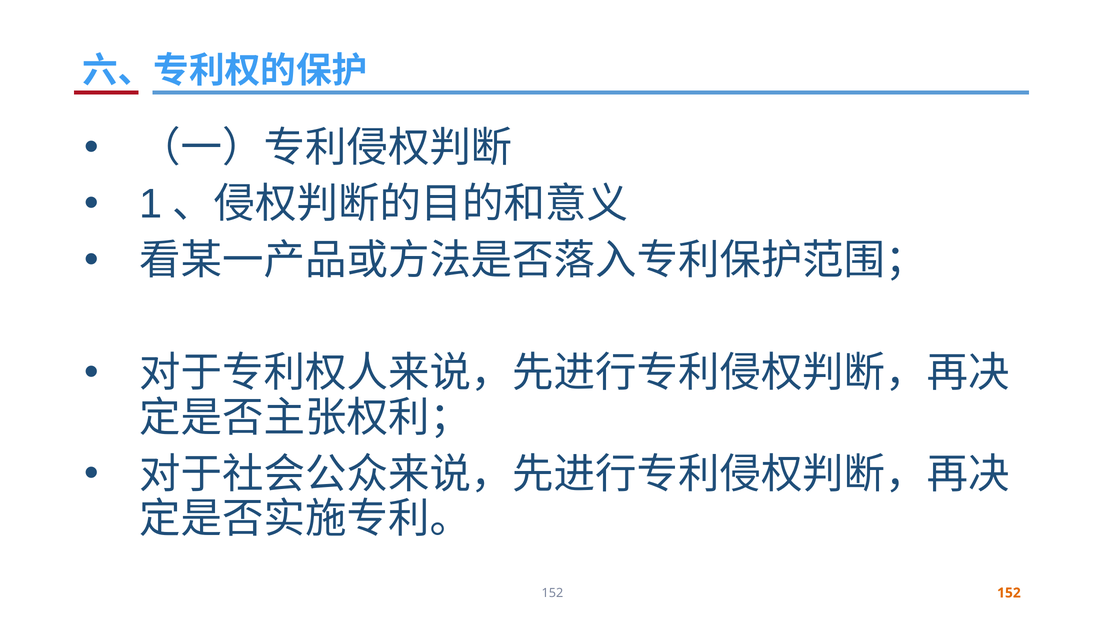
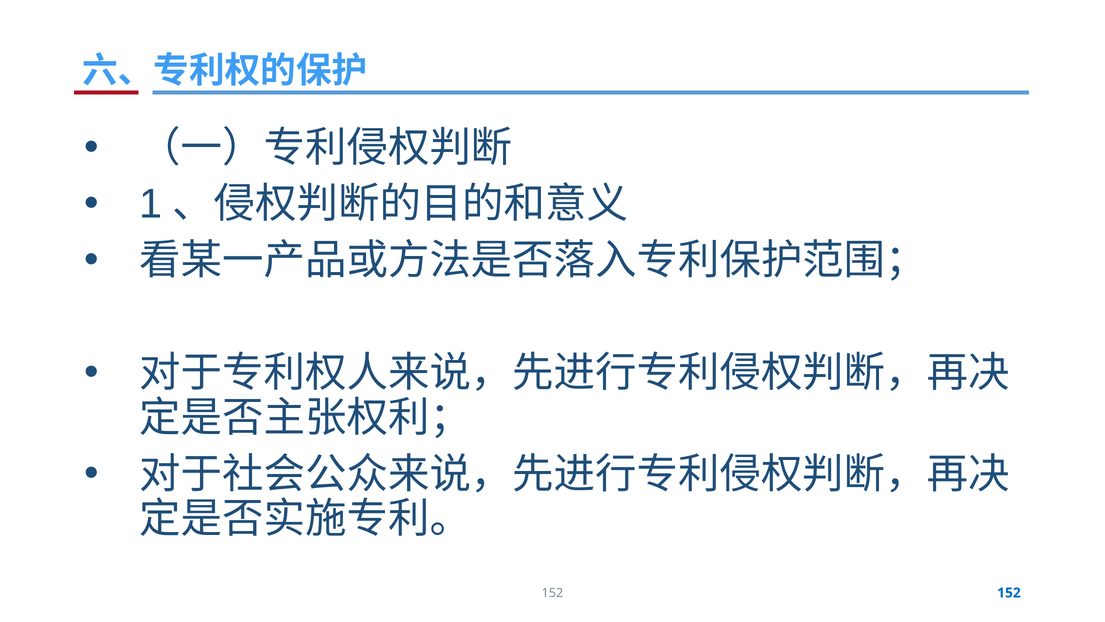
152 colour: orange -> blue (1009, 592)
